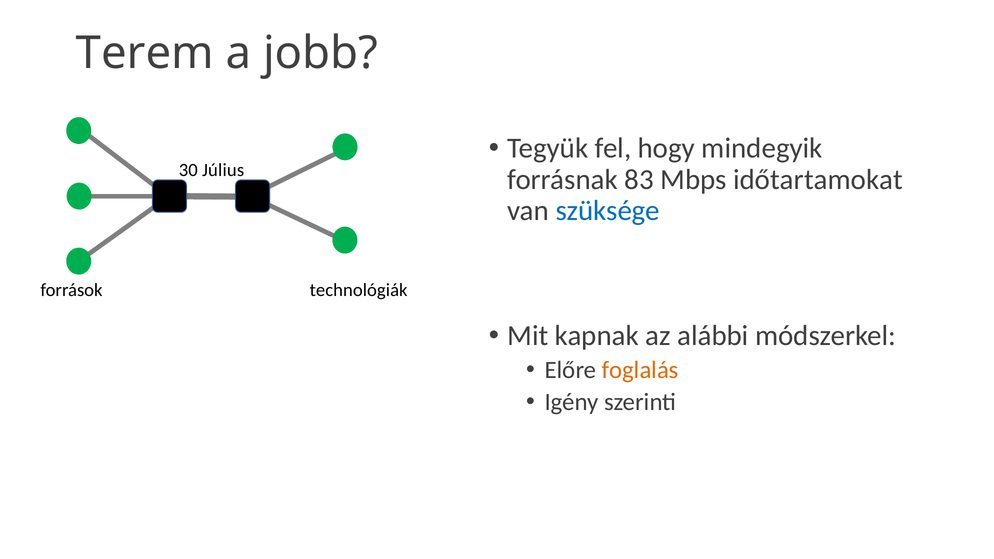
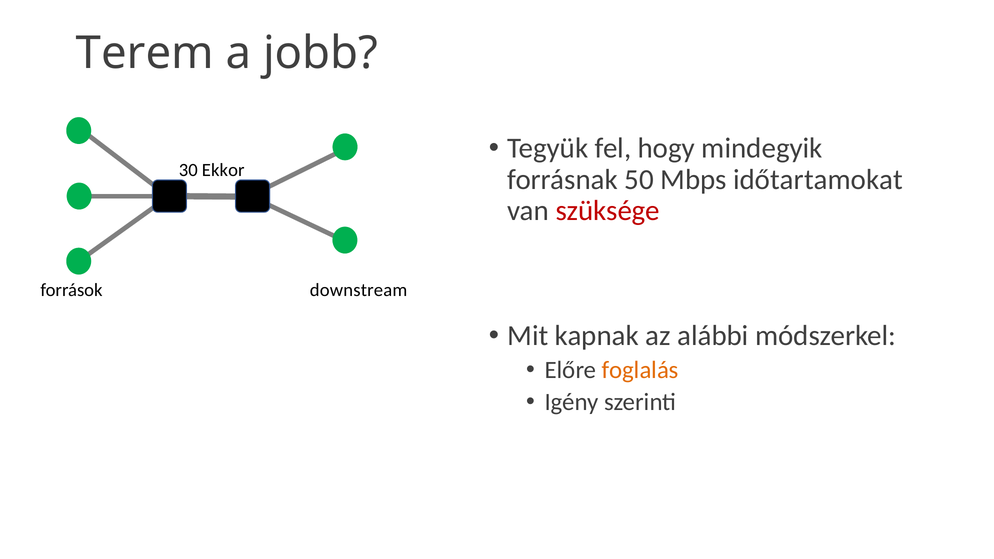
Július: Július -> Ekkor (223, 170)
83: 83 -> 50 (639, 180)
szüksége colour: blue -> red (608, 211)
technológiák: technológiák -> downstream (359, 290)
